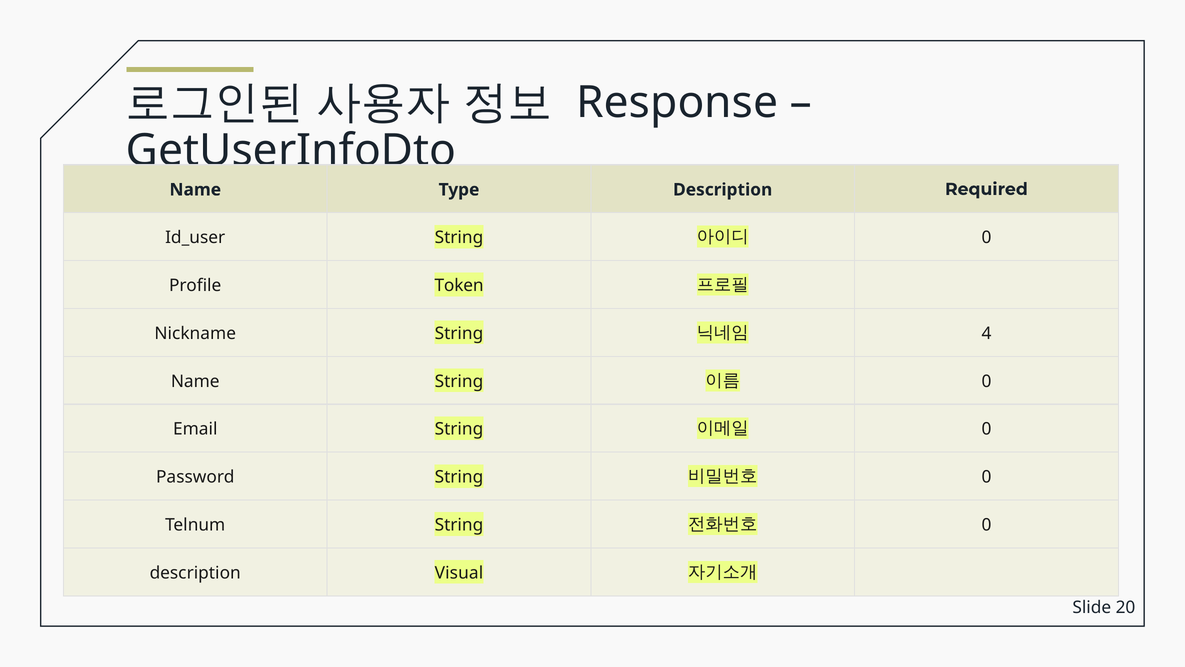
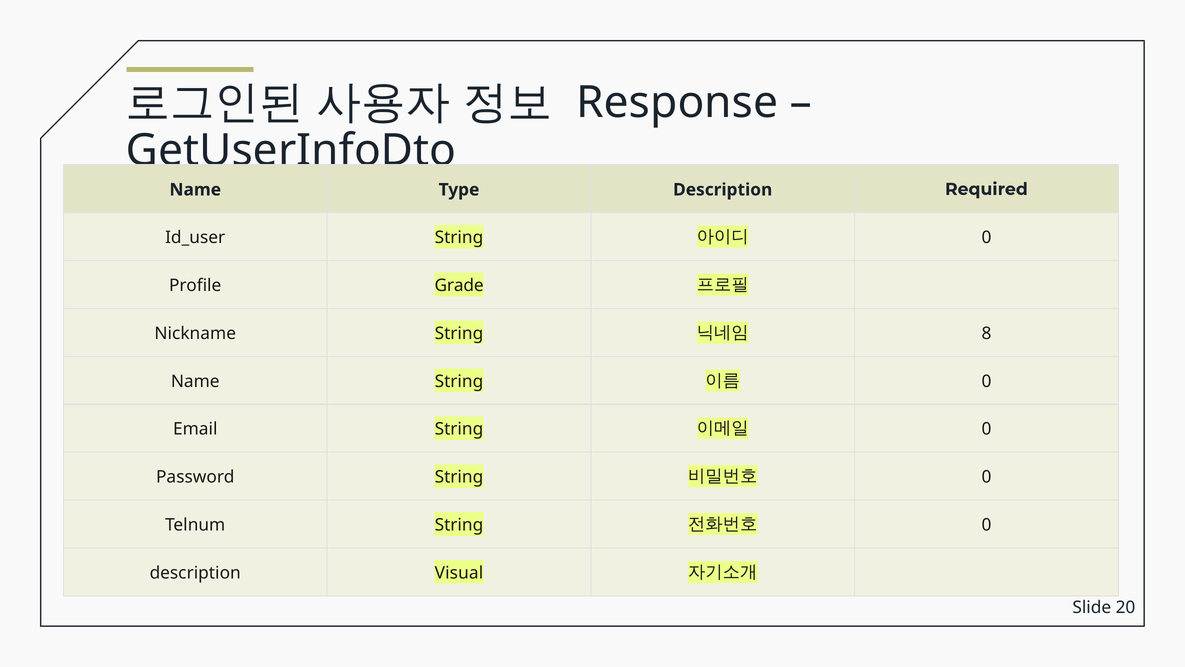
Token: Token -> Grade (459, 285)
4: 4 -> 8 (987, 333)
